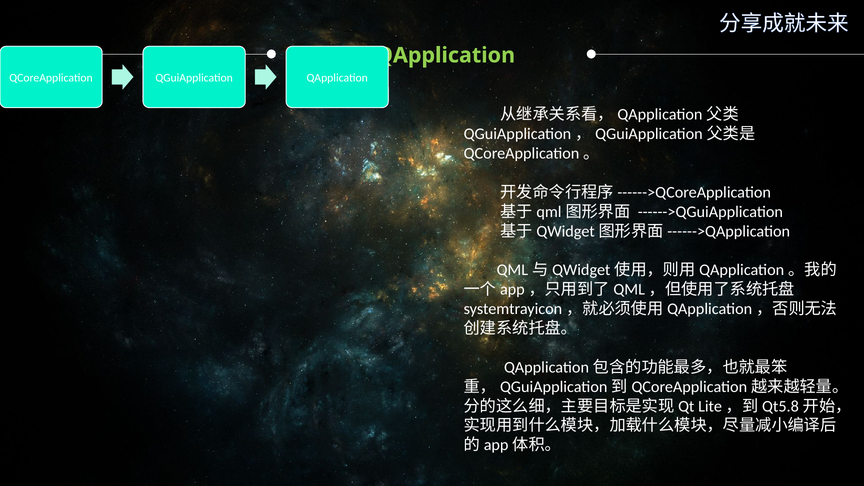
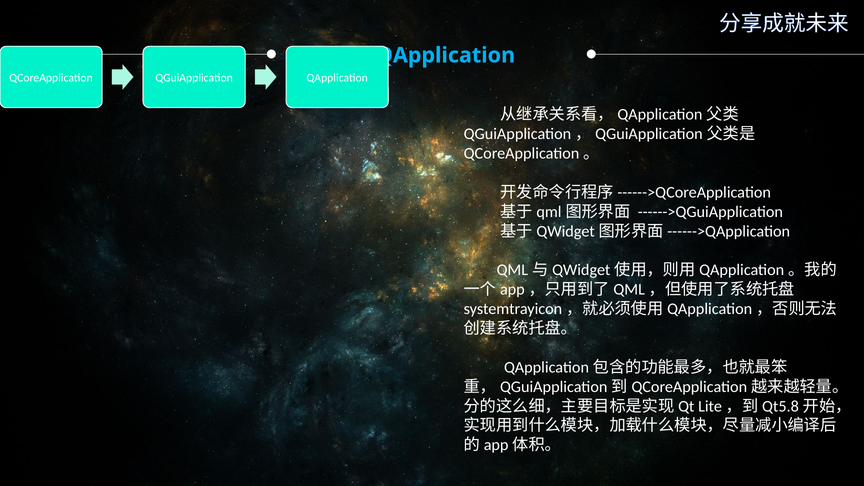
QApplication colour: light green -> light blue (445, 55)
